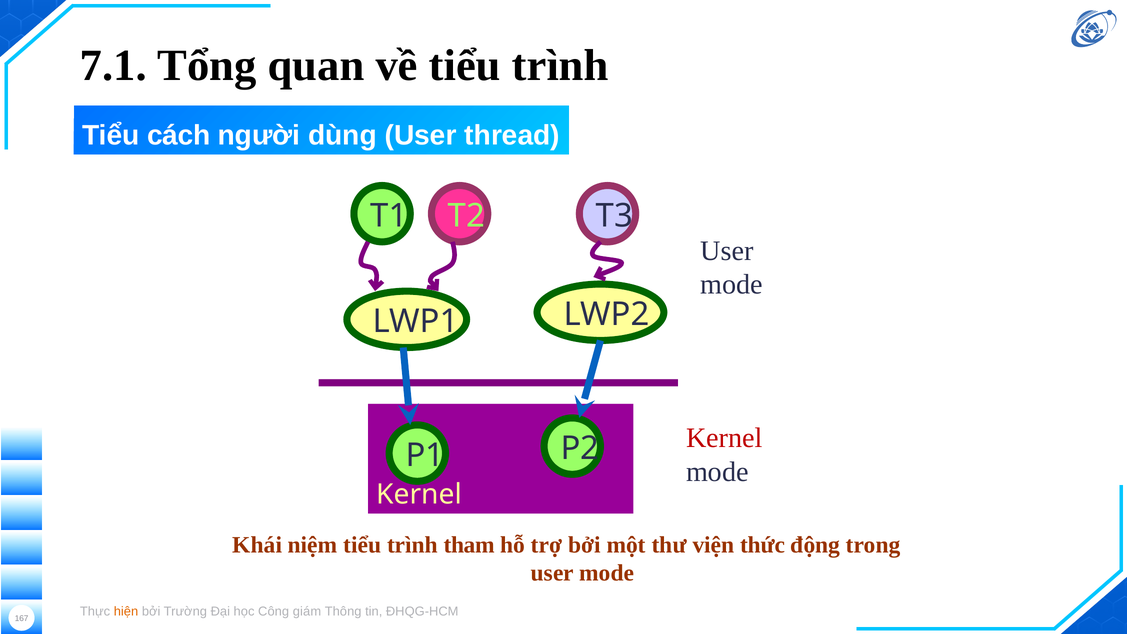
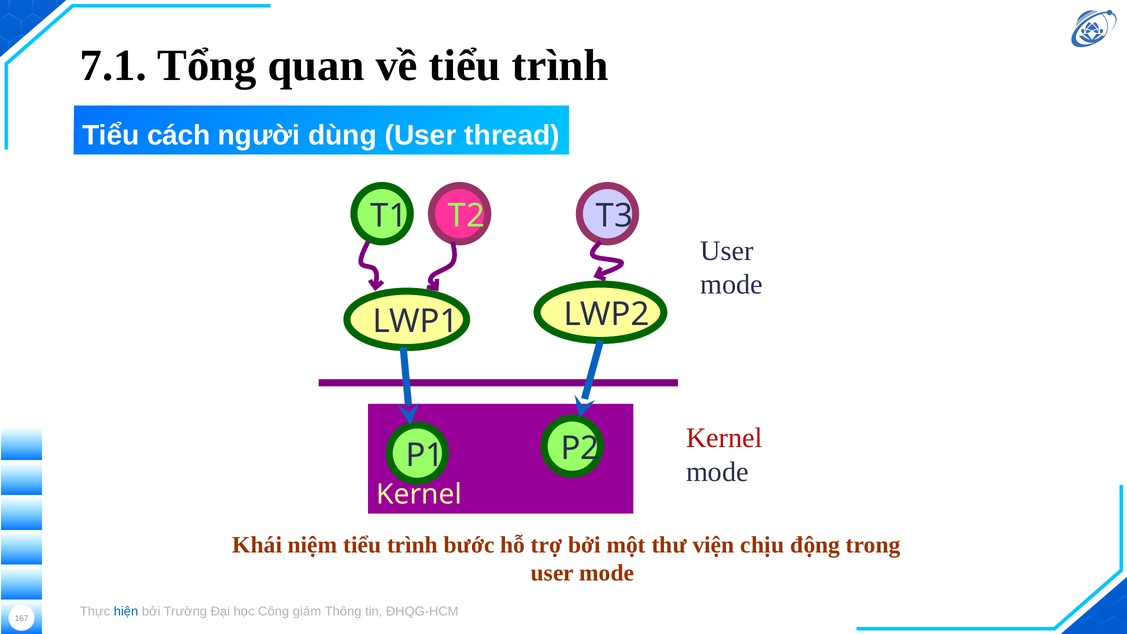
tham: tham -> bước (469, 545)
thức: thức -> chịu (762, 545)
hiện colour: orange -> blue (126, 612)
